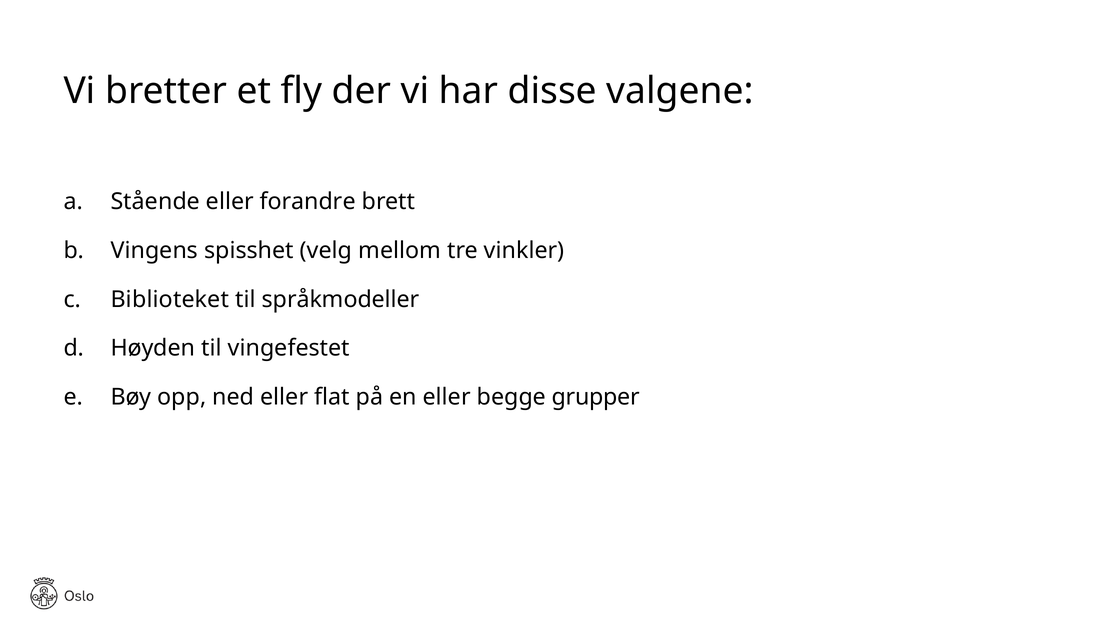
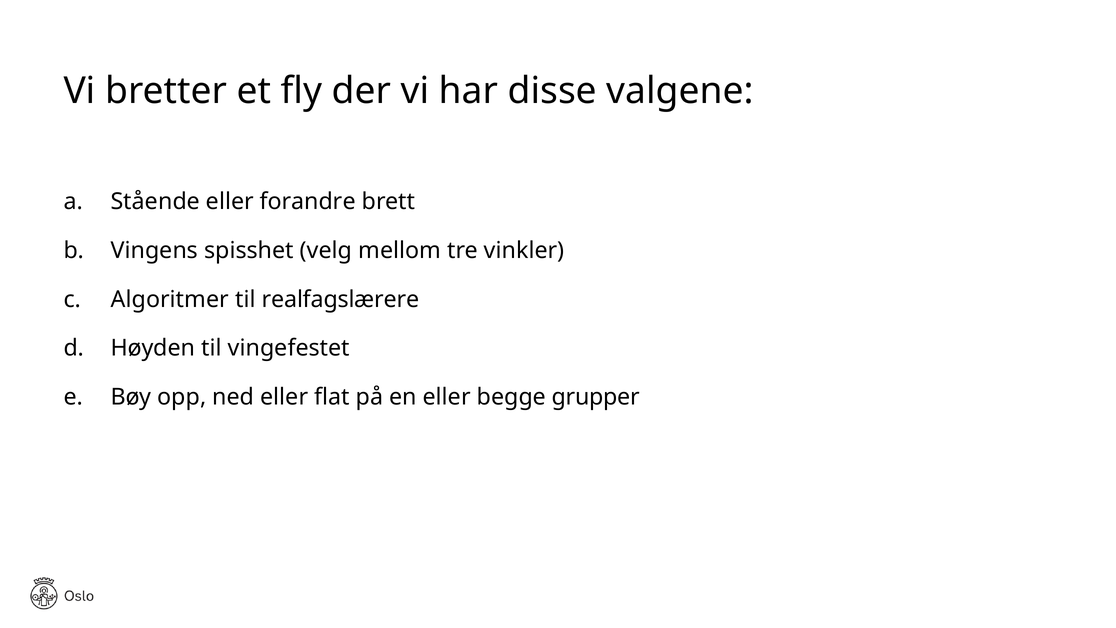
Biblioteket: Biblioteket -> Algoritmer (170, 299)
språkmodeller: språkmodeller -> realfagslærere (341, 299)
